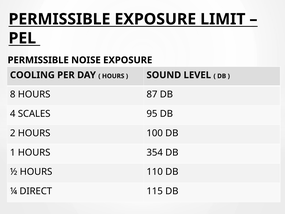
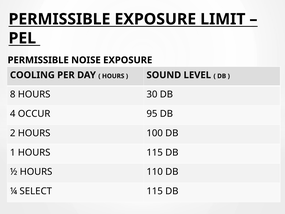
87: 87 -> 30 (152, 94)
SCALES: SCALES -> OCCUR (34, 114)
HOURS 354: 354 -> 115 (155, 152)
DIRECT: DIRECT -> SELECT (36, 191)
